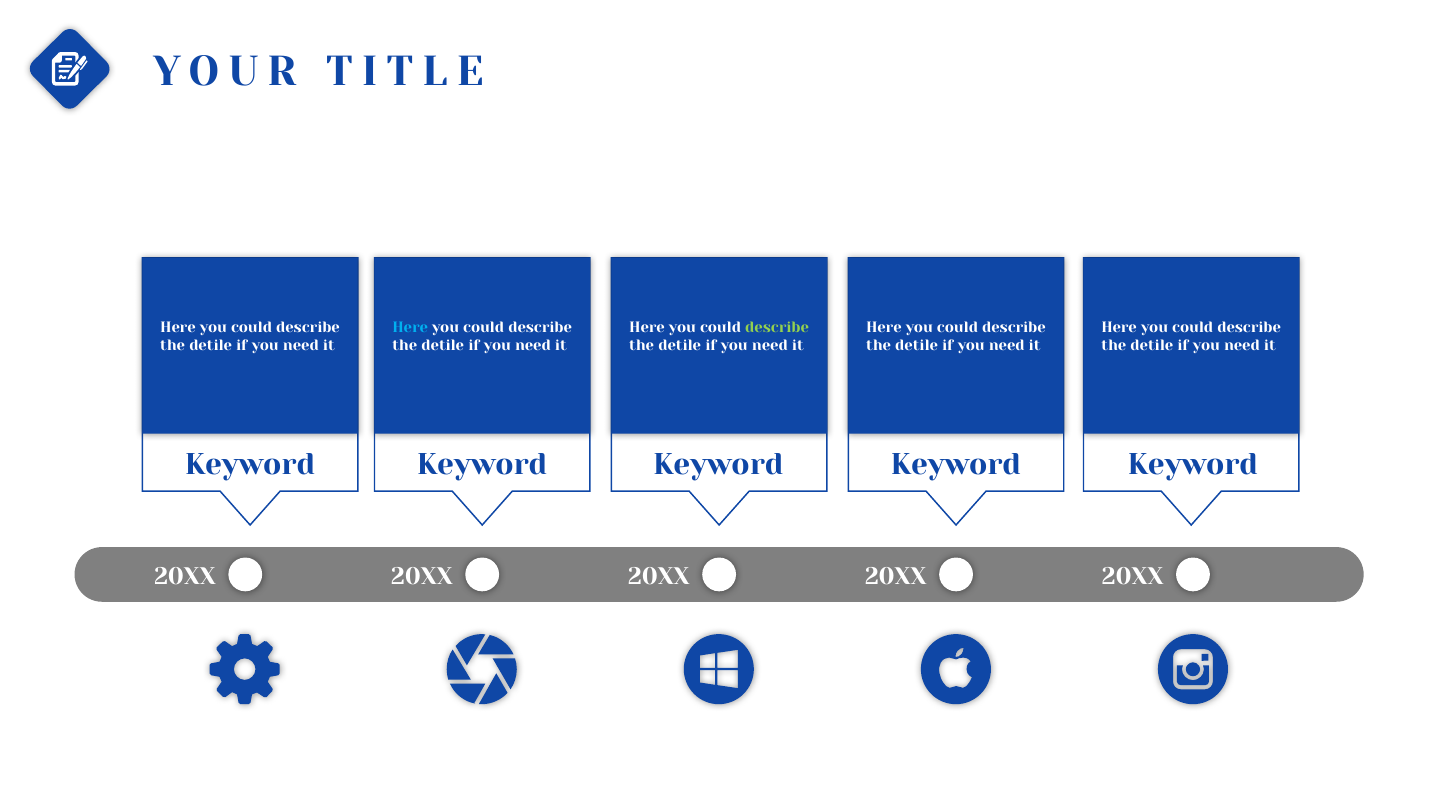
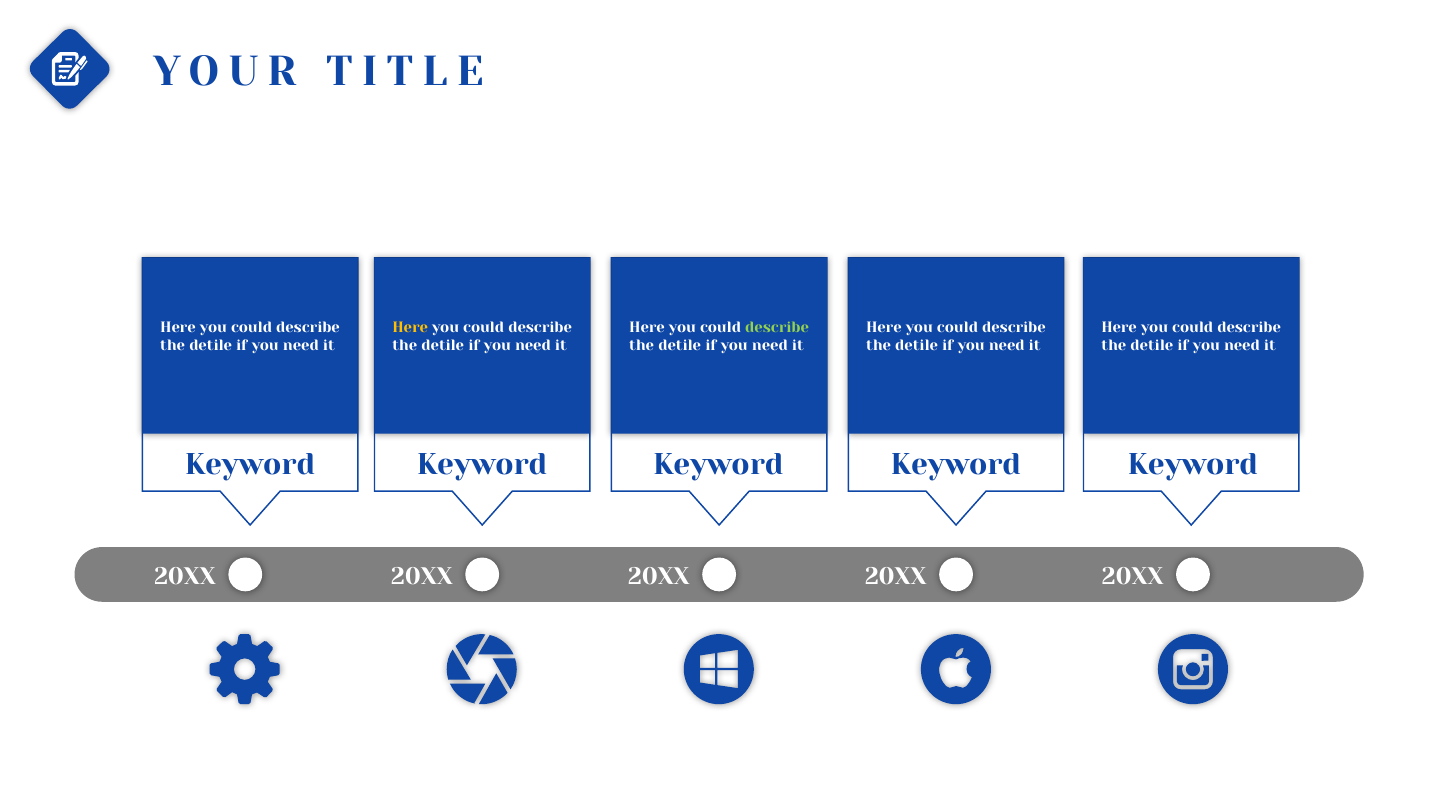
Here colour: light blue -> yellow (410, 327)
